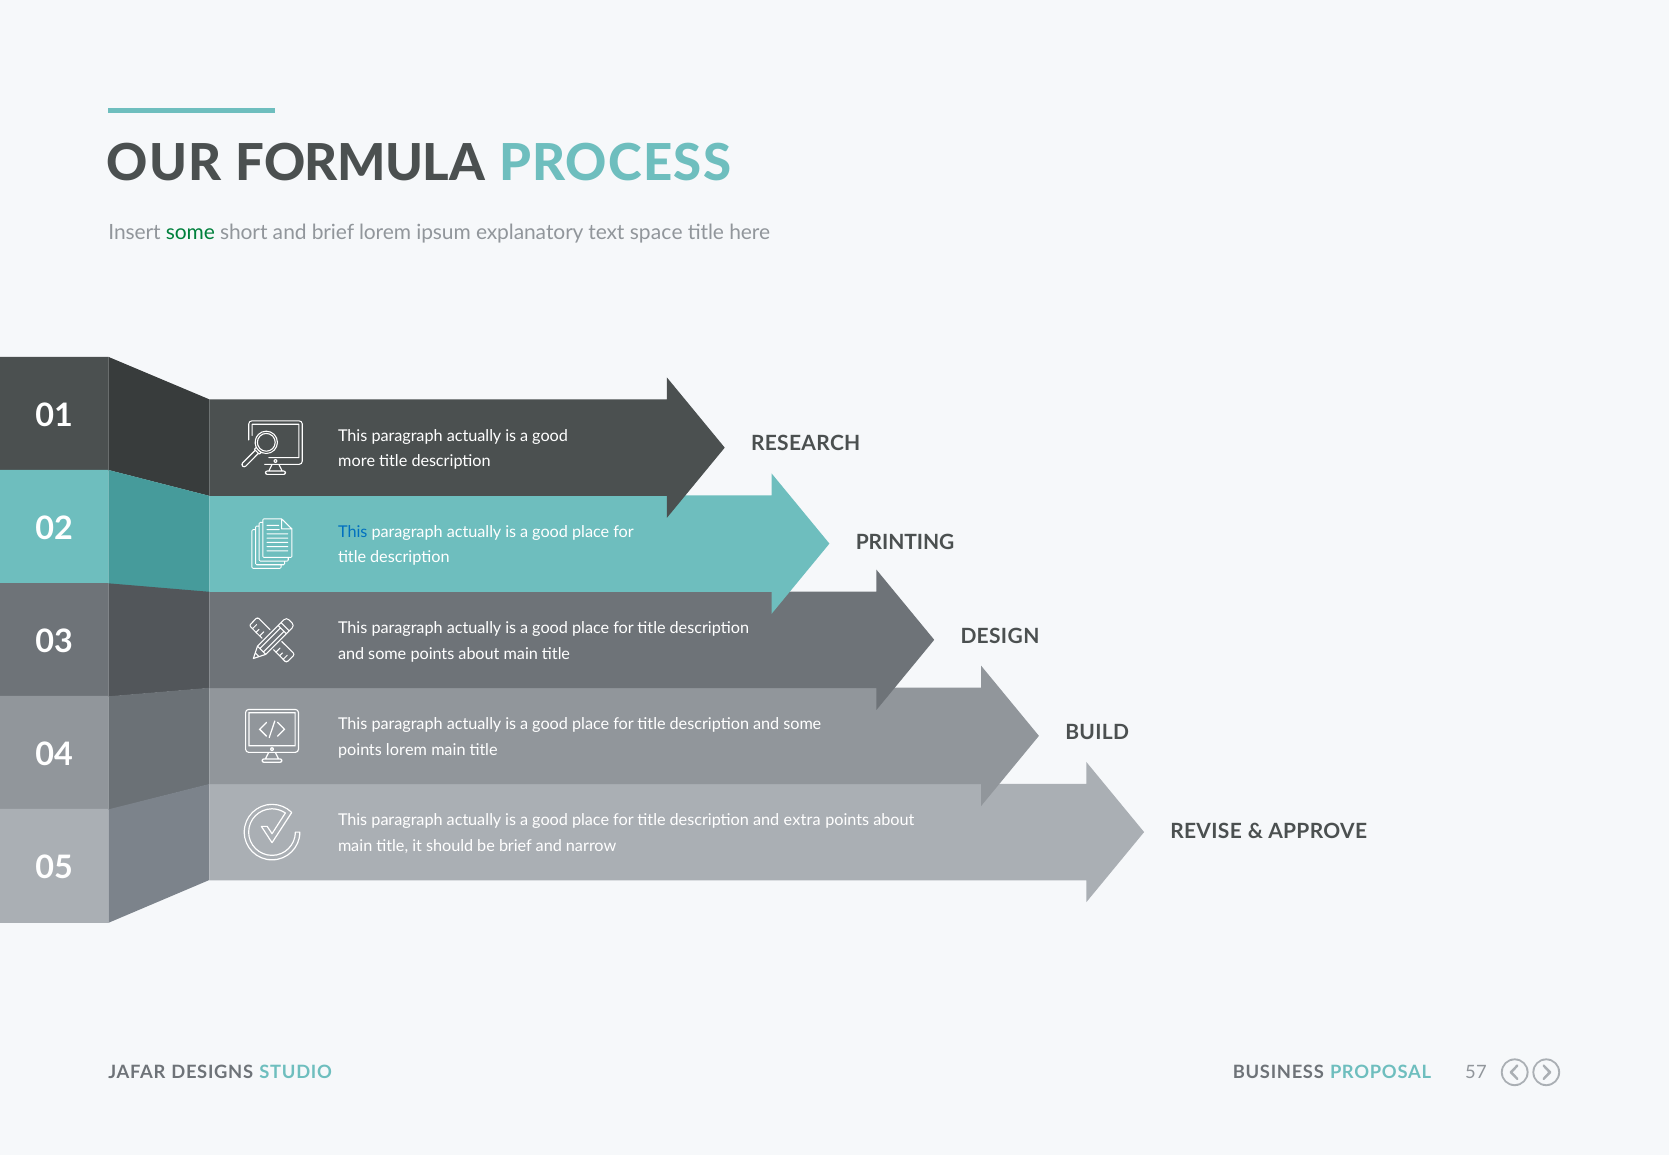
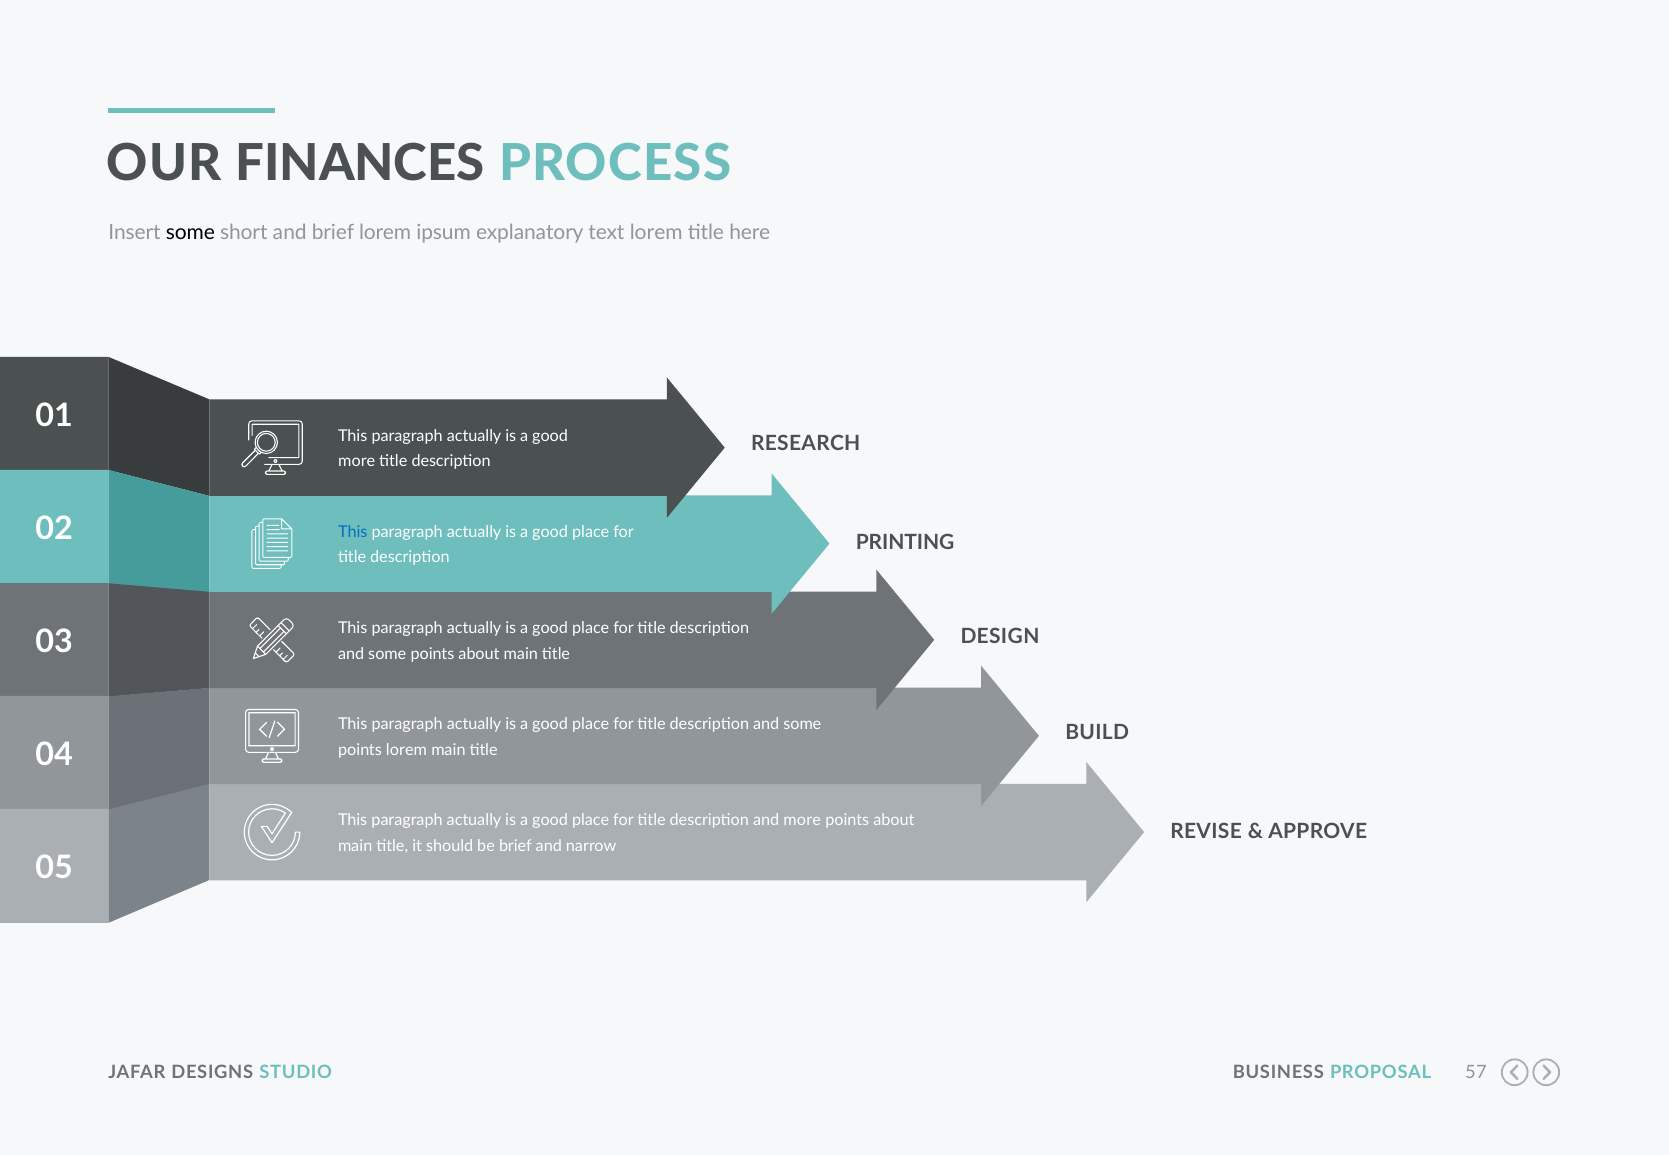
FORMULA: FORMULA -> FINANCES (360, 164)
some colour: green -> black (190, 232)
text space: space -> lorem (656, 232)
and extra: extra -> more (802, 821)
